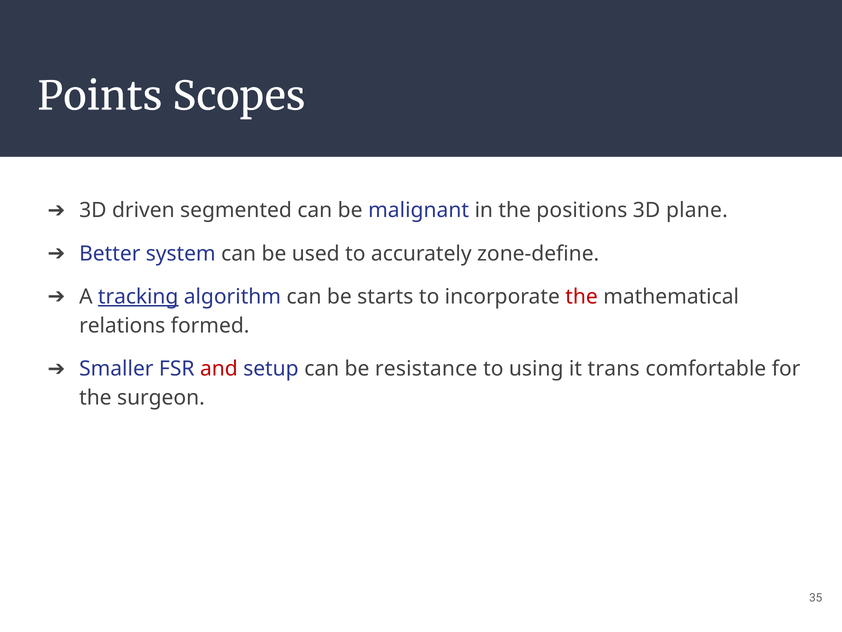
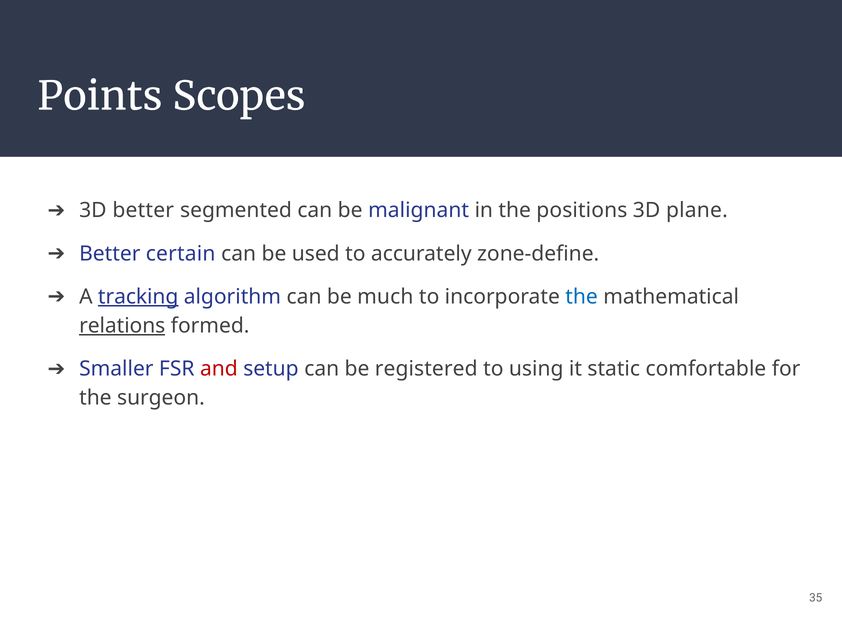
3D driven: driven -> better (143, 210)
system: system -> certain (181, 253)
starts: starts -> much (385, 296)
the colour: red -> blue (582, 296)
relations underline: none -> present (122, 326)
resistance: resistance -> registered (426, 369)
trans: trans -> static (614, 369)
